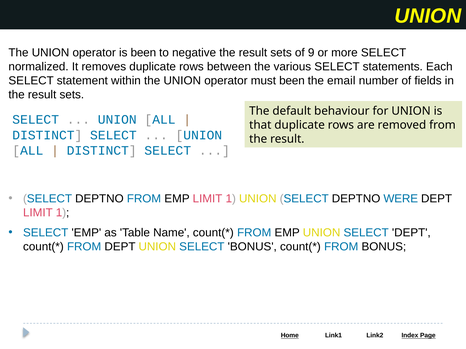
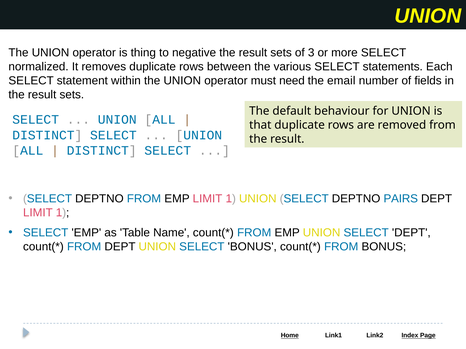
is been: been -> thing (143, 53)
9: 9 -> 3 (311, 53)
must been: been -> need (292, 81)
WERE: WERE -> PAIRS (401, 199)
